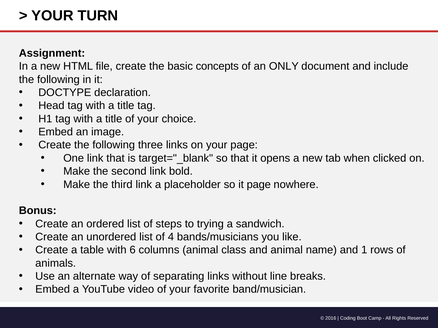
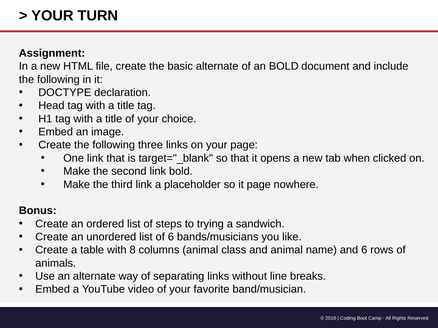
basic concepts: concepts -> alternate (217, 66)
an ONLY: ONLY -> BOLD (284, 66)
of 4: 4 -> 6 (171, 237)
6: 6 -> 8 (133, 250)
and 1: 1 -> 6 (364, 250)
